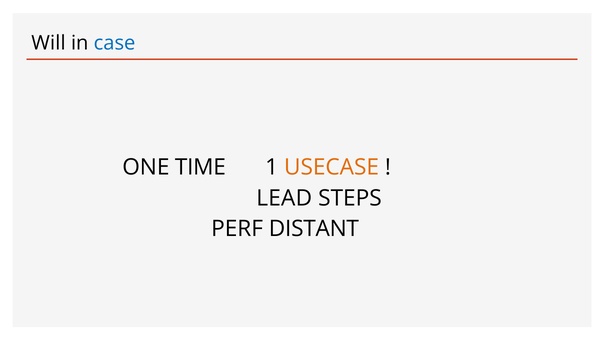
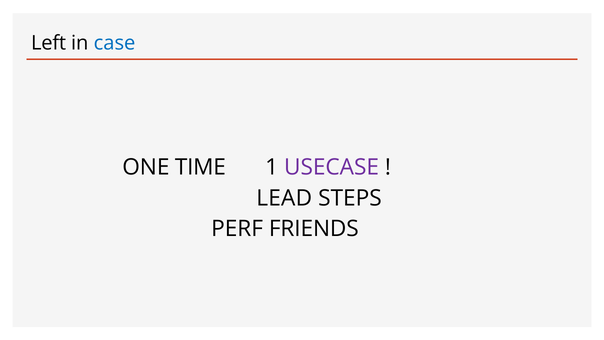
Will: Will -> Left (49, 43)
USECASE colour: orange -> purple (332, 167)
DISTANT: DISTANT -> FRIENDS (314, 229)
